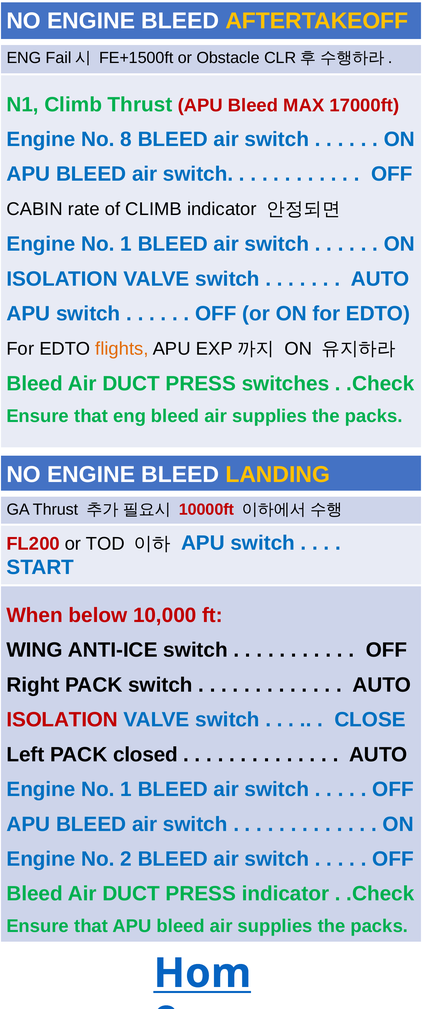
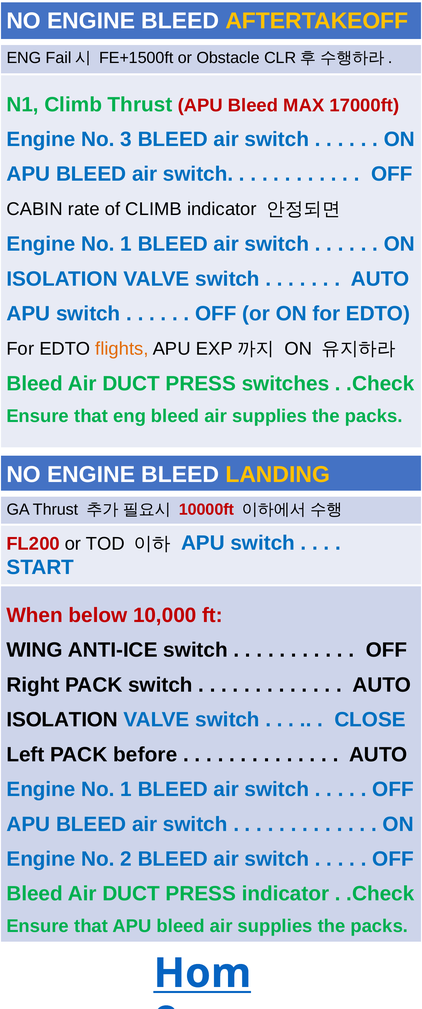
8: 8 -> 3 (126, 139)
ISOLATION colour: red -> black (62, 720)
closed: closed -> before (145, 755)
